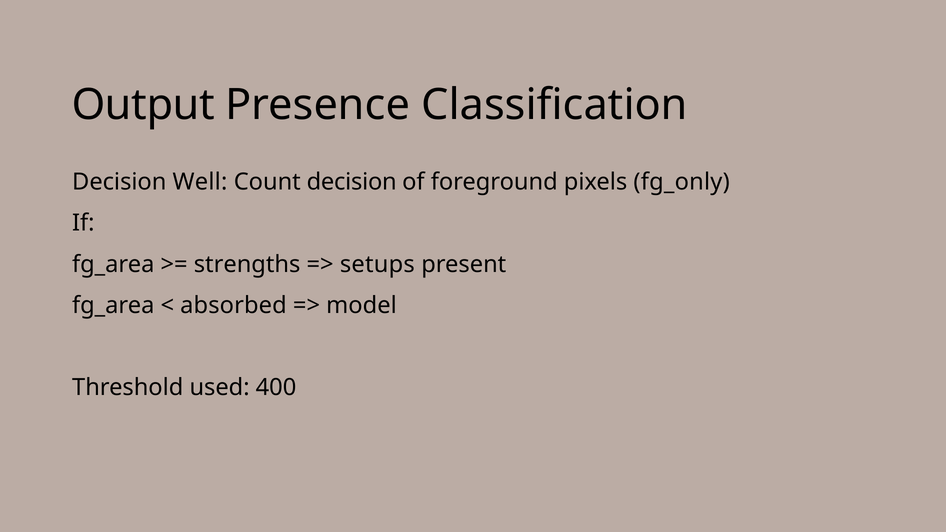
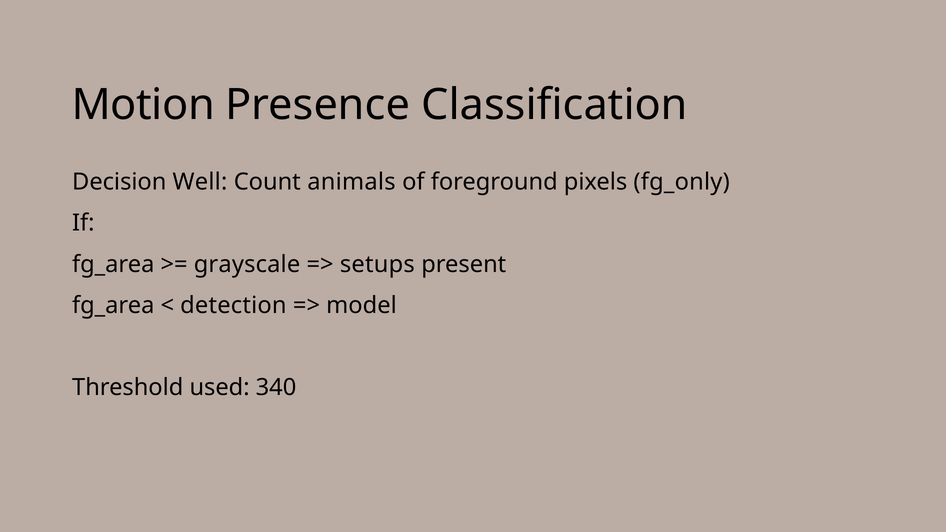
Output: Output -> Motion (143, 105)
Count decision: decision -> animals (351, 182)
strengths: strengths -> grayscale (247, 264)
absorbed: absorbed -> detection (233, 305)
400: 400 -> 340 (276, 387)
